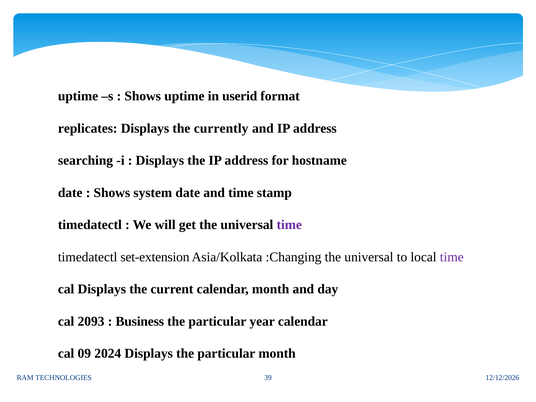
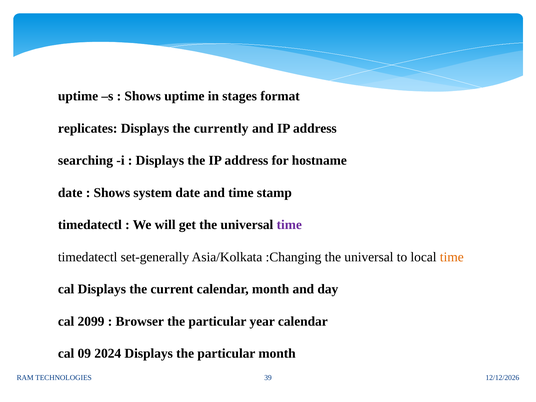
userid: userid -> stages (240, 96)
set-extension: set-extension -> set-generally (155, 257)
time colour: purple -> orange (452, 257)
2093: 2093 -> 2099 (91, 321)
Business: Business -> Browser (140, 321)
